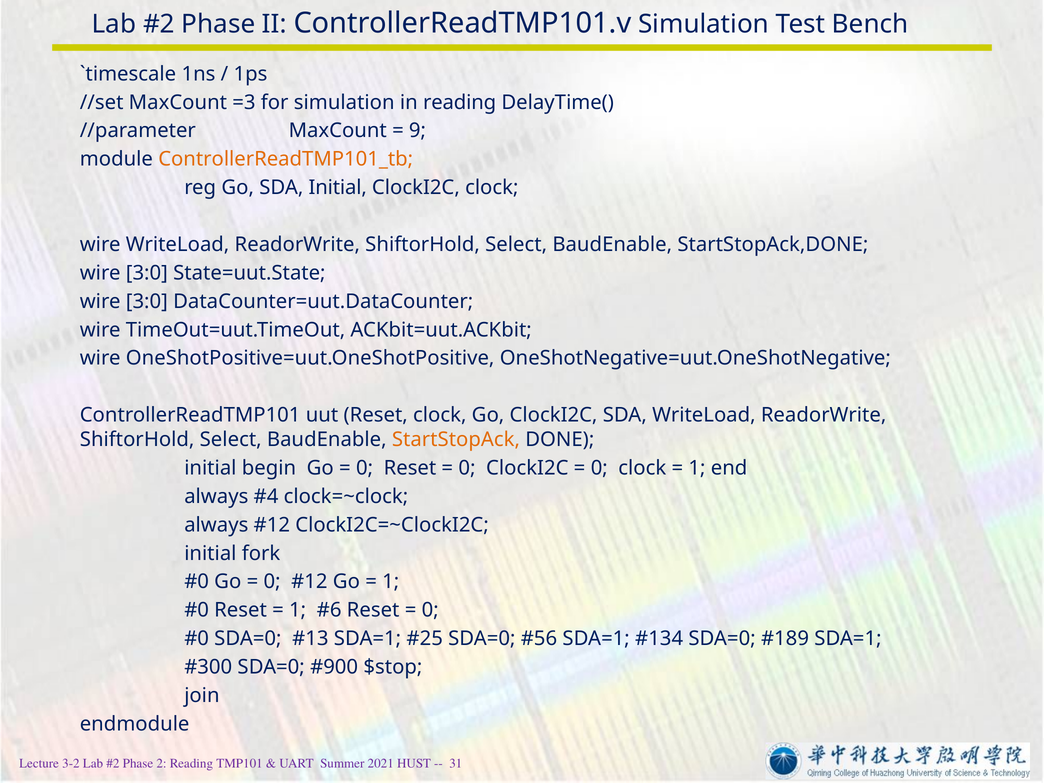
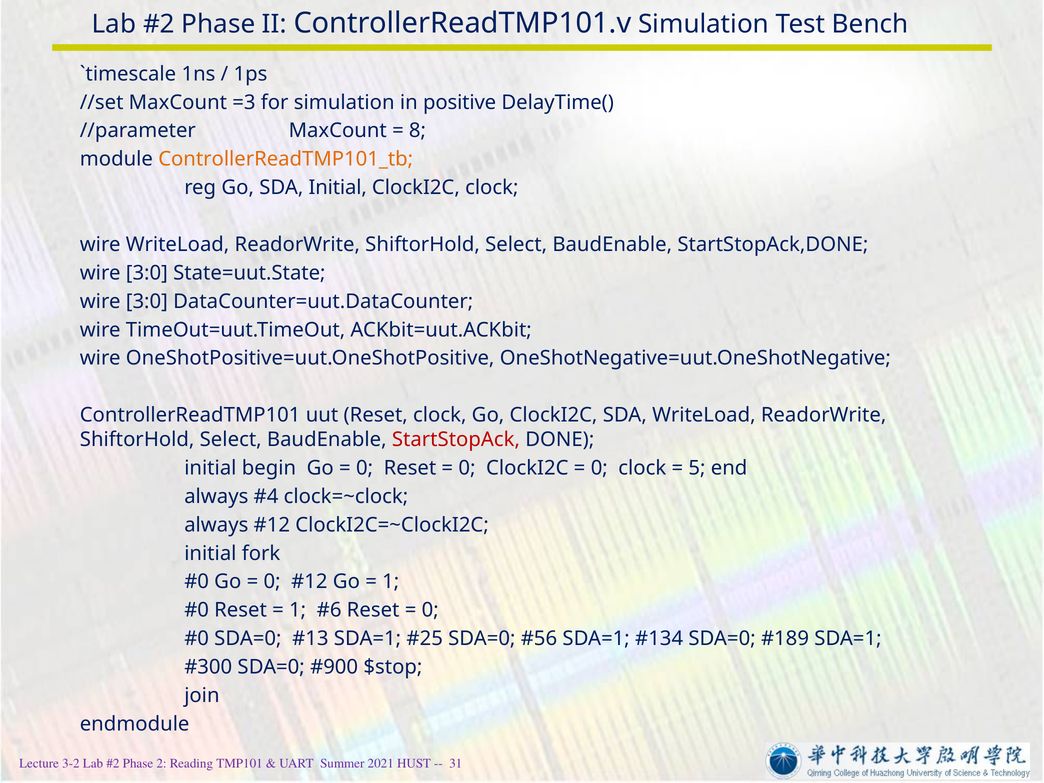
in reading: reading -> positive (460, 102)
9: 9 -> 8 (418, 131)
StartStopAck colour: orange -> red (456, 440)
1: 1 -> 5 (697, 468)
